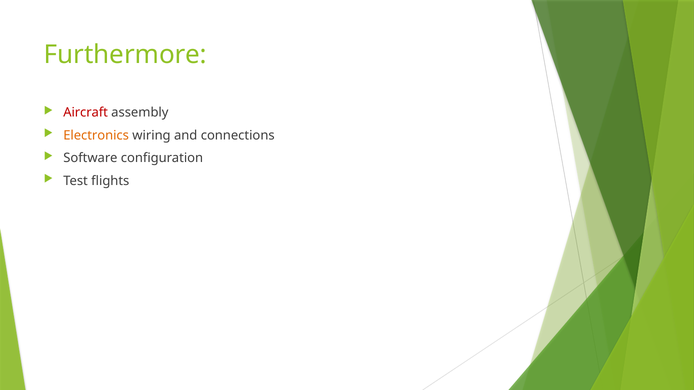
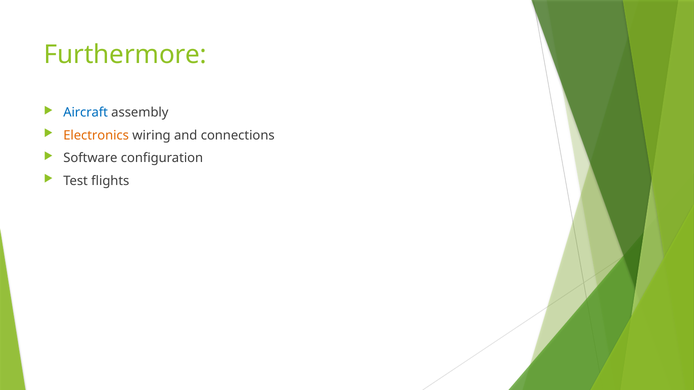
Aircraft colour: red -> blue (86, 113)
